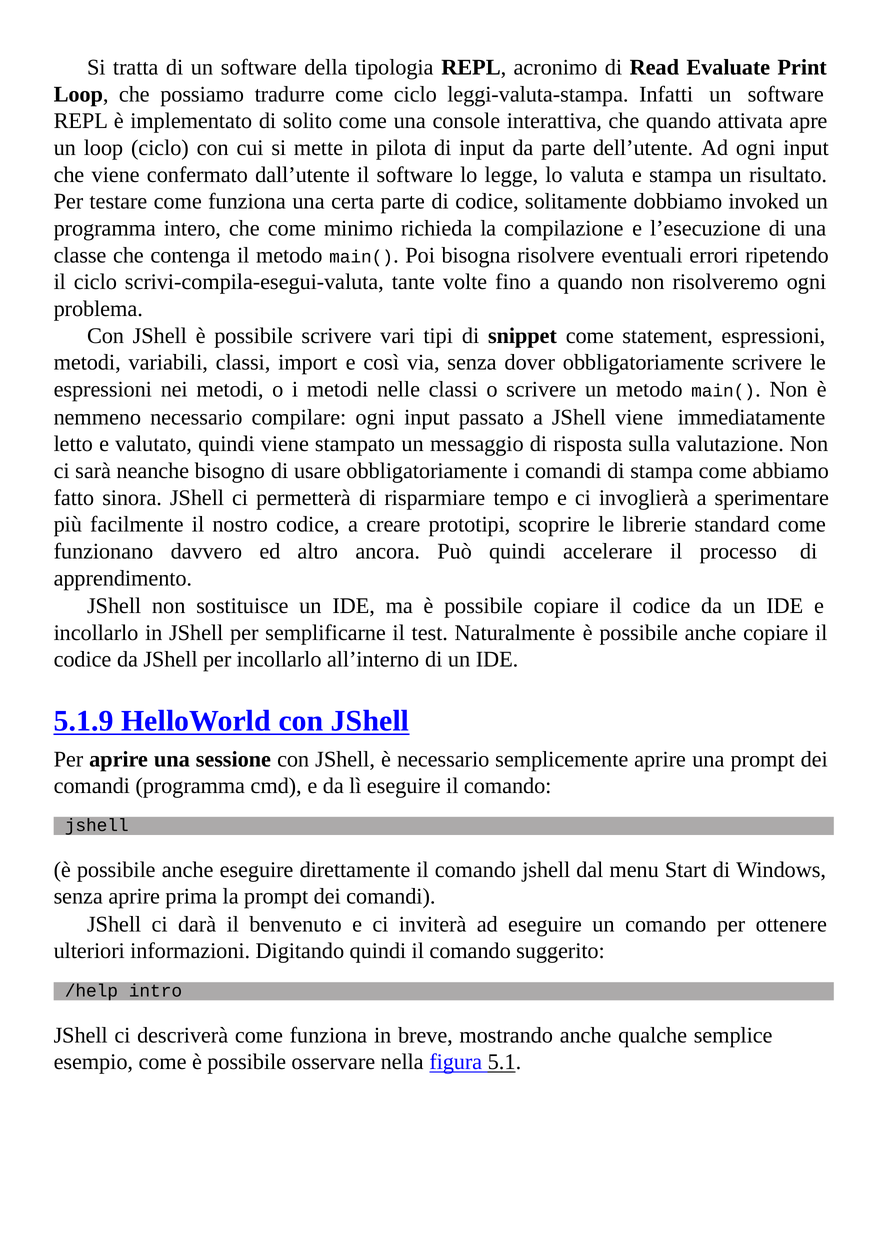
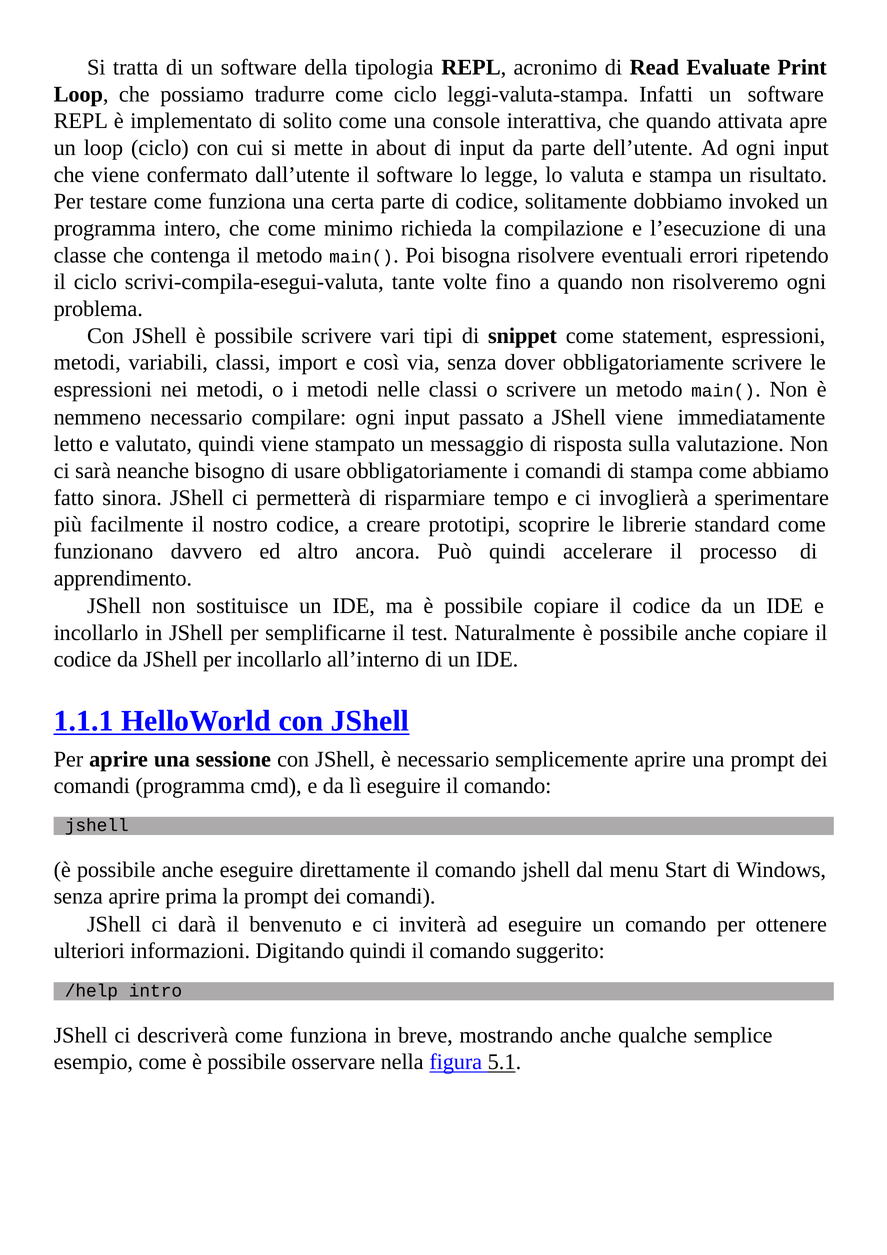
pilota: pilota -> about (401, 148)
5.1.9: 5.1.9 -> 1.1.1 (84, 721)
